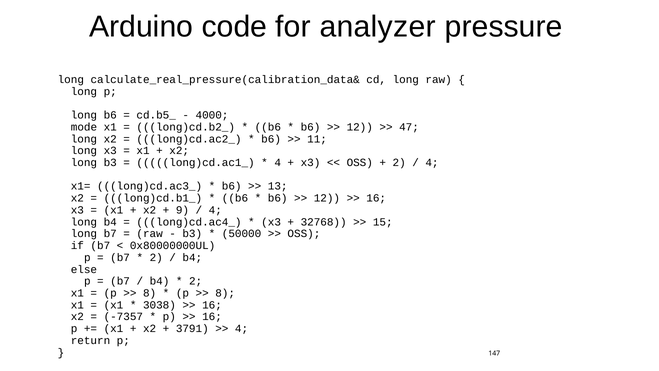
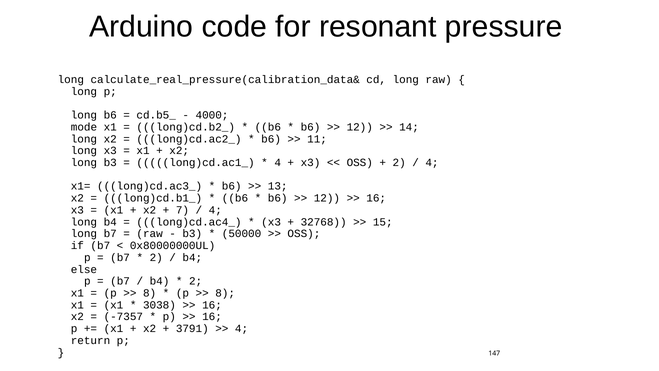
analyzer: analyzer -> resonant (378, 27)
47: 47 -> 14 (409, 127)
9: 9 -> 7 (182, 210)
